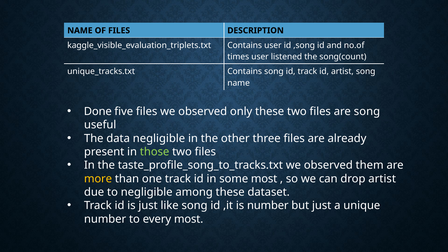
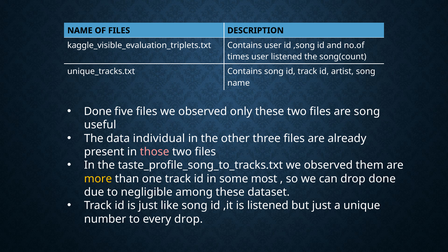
data negligible: negligible -> individual (159, 138)
those colour: light green -> pink (155, 152)
drop artist: artist -> done (382, 179)
is number: number -> listened (268, 206)
every most: most -> drop (189, 219)
